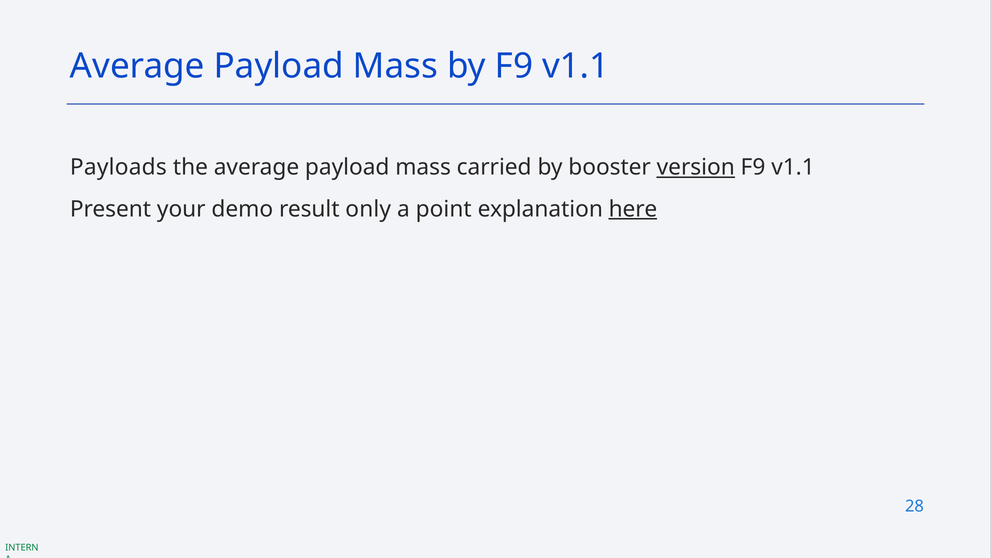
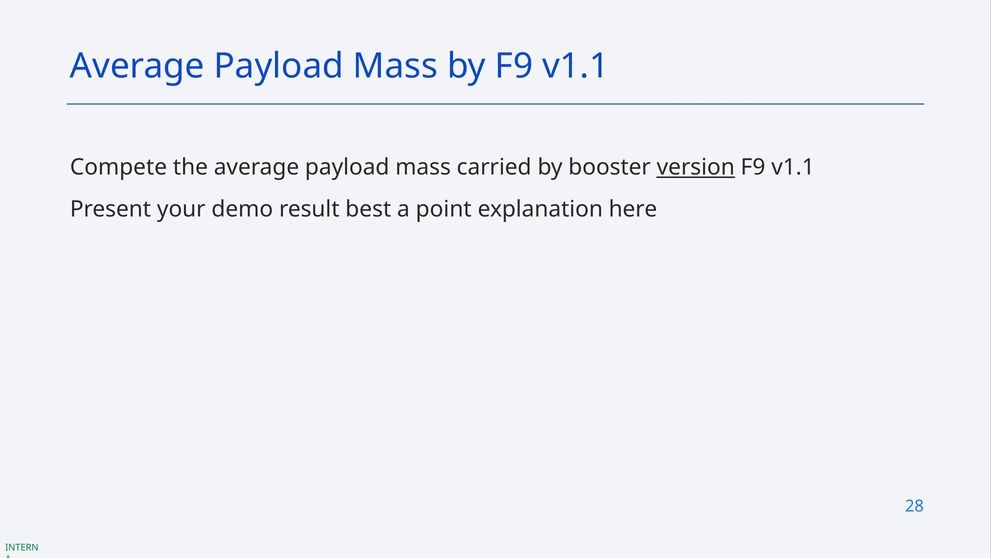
Payloads: Payloads -> Compete (118, 167)
only: only -> best (368, 209)
here underline: present -> none (633, 209)
